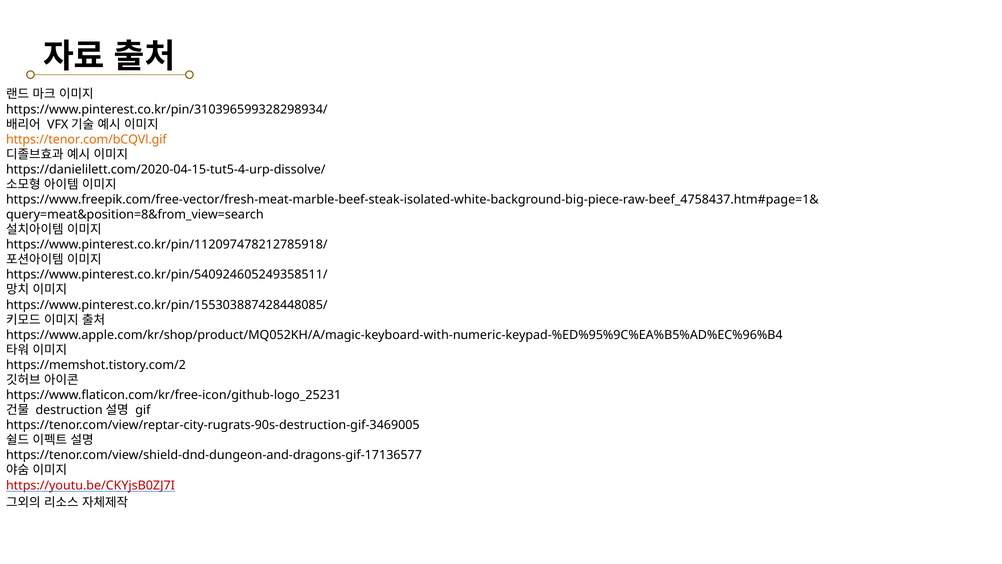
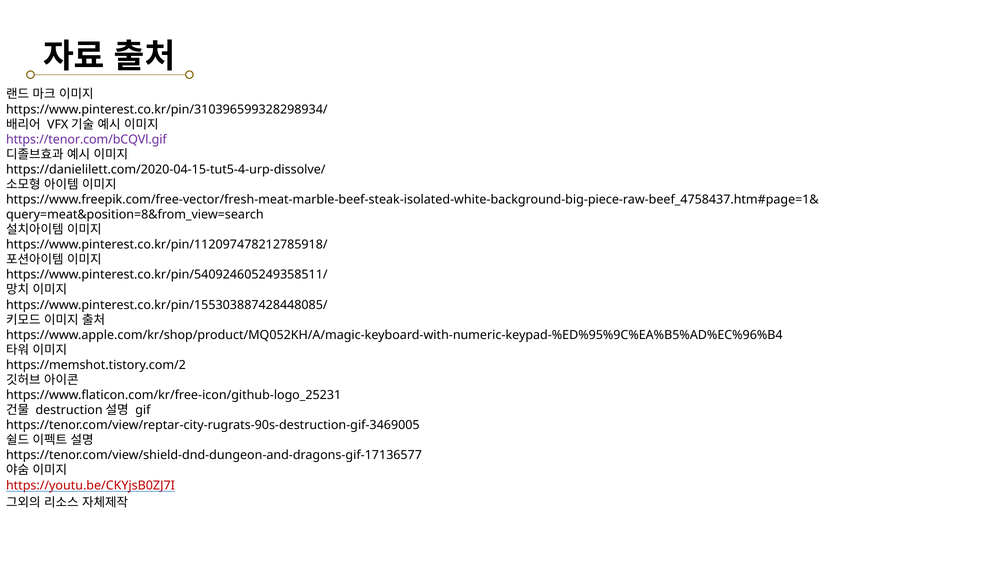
https://tenor.com/bCQVl.gif colour: orange -> purple (86, 139)
